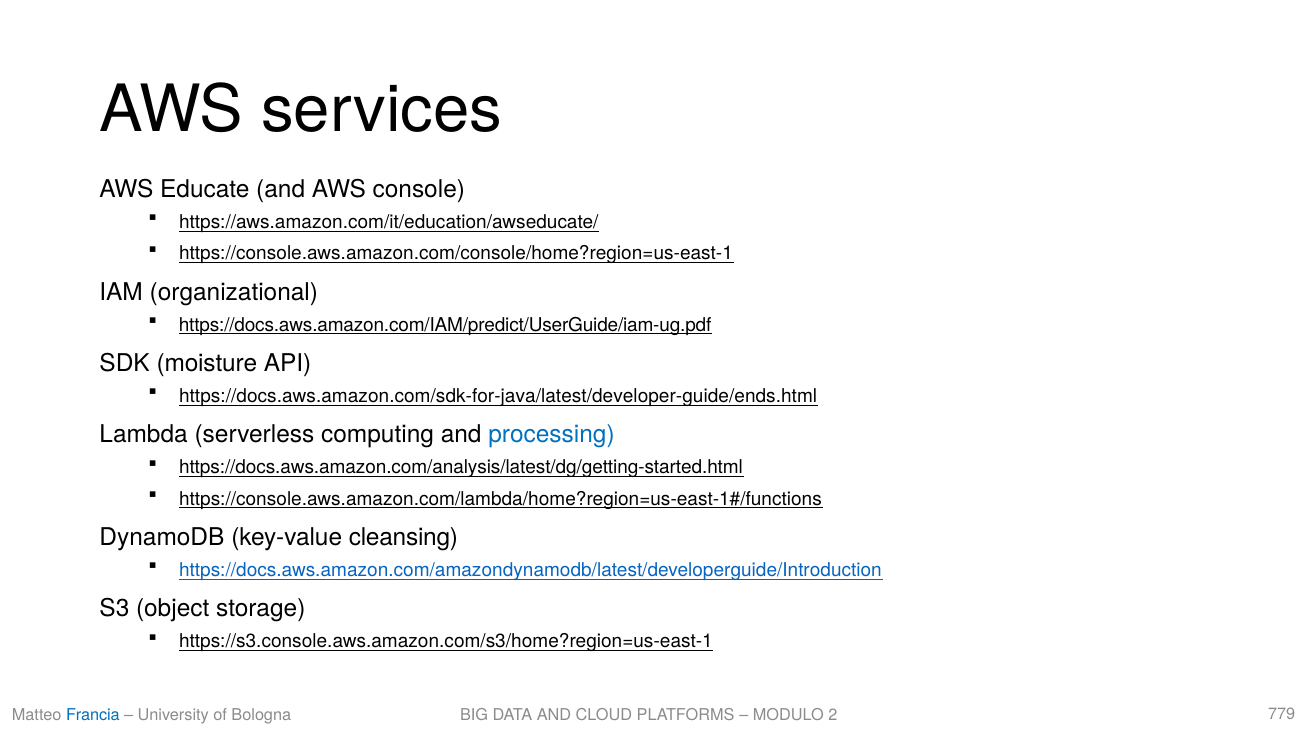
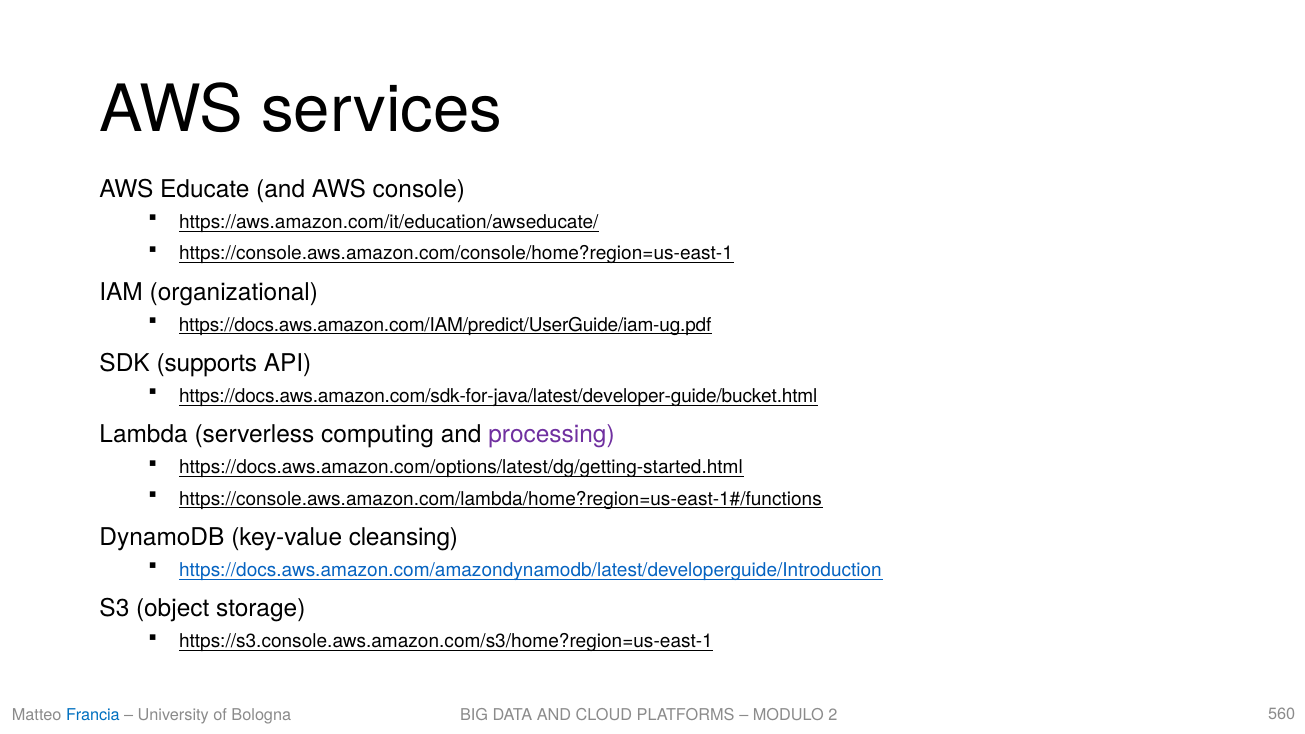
moisture: moisture -> supports (207, 363)
https://docs.aws.amazon.com/sdk-for-java/latest/developer-guide/ends.html: https://docs.aws.amazon.com/sdk-for-java/latest/developer-guide/ends.html -> https://docs.aws.amazon.com/sdk-for-java/latest/developer-guide/bucket.html (498, 396)
processing colour: blue -> purple (552, 435)
https://docs.aws.amazon.com/analysis/latest/dg/getting-started.html: https://docs.aws.amazon.com/analysis/latest/dg/getting-started.html -> https://docs.aws.amazon.com/options/latest/dg/getting-started.html (461, 468)
779: 779 -> 560 (1282, 714)
